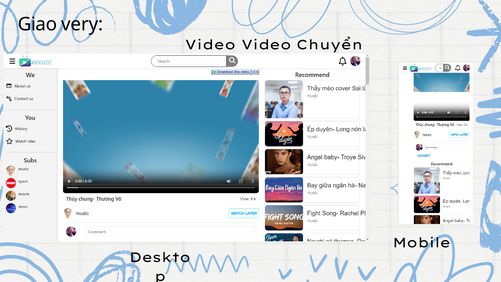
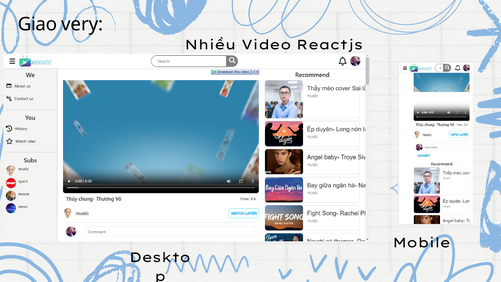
Video: Video -> Nhiều (211, 45)
Chuyển: Chuyển -> Reactjs (330, 45)
